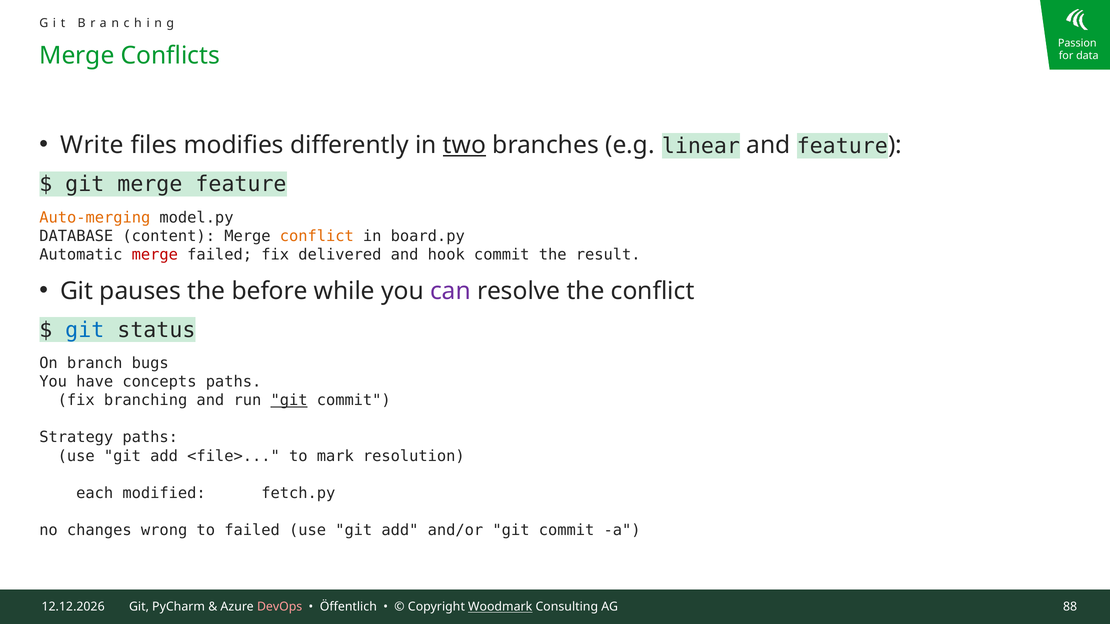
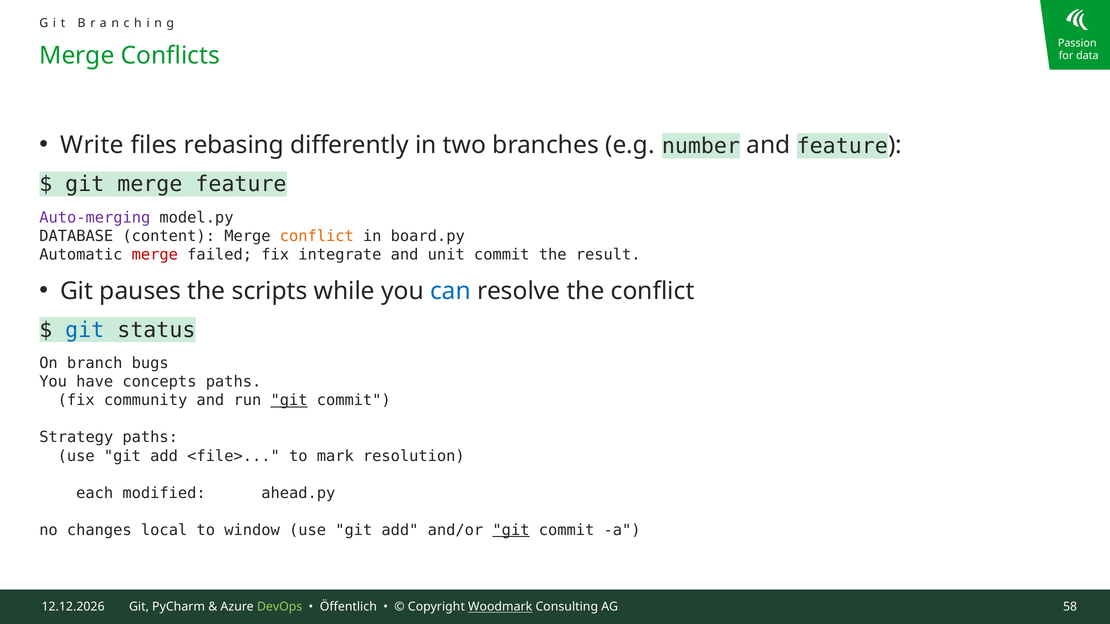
modifies: modifies -> rebasing (234, 145)
two underline: present -> none (465, 145)
linear: linear -> number (701, 146)
Auto-merging colour: orange -> purple (95, 218)
delivered: delivered -> integrate (340, 255)
hook: hook -> unit (446, 255)
before: before -> scripts (270, 291)
can colour: purple -> blue (451, 291)
branching: branching -> community (146, 401)
fetch.py: fetch.py -> ahead.py (298, 493)
wrong: wrong -> local (164, 530)
to failed: failed -> window (252, 530)
git underline: none -> present (511, 530)
DevOps colour: pink -> light green (280, 607)
88: 88 -> 58 (1070, 607)
